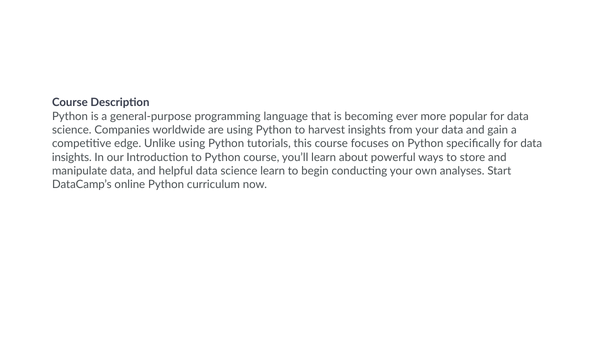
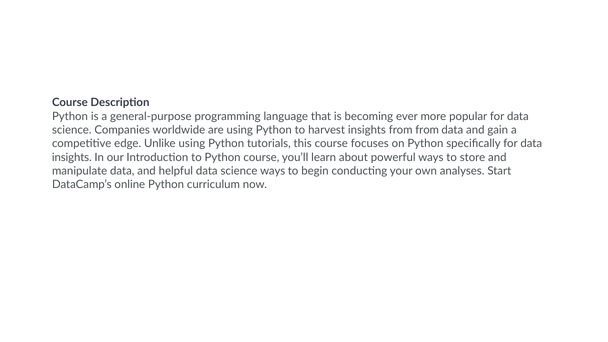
from your: your -> from (427, 130)
science learn: learn -> ways (273, 171)
